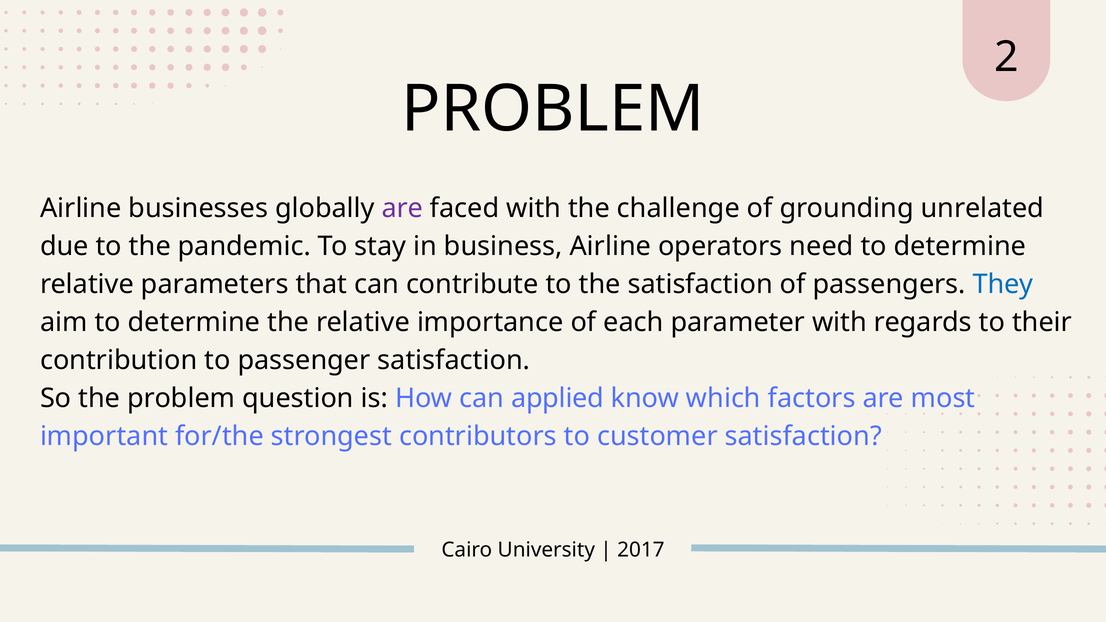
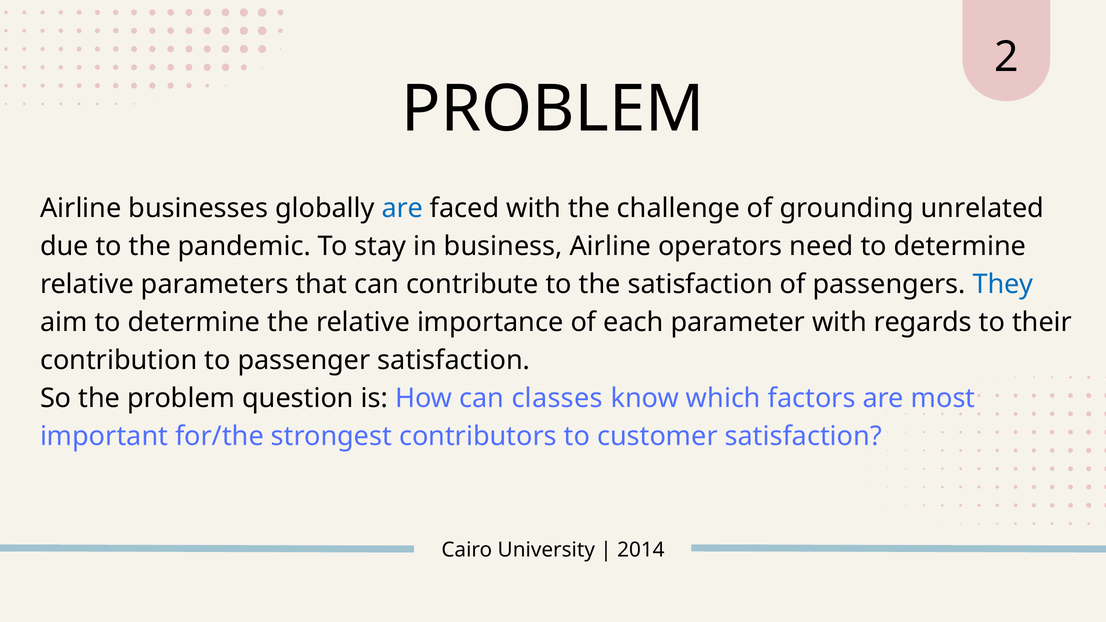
are colour: purple -> blue (402, 208)
applied: applied -> classes (557, 398)
2017: 2017 -> 2014 (641, 550)
